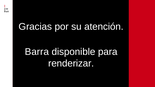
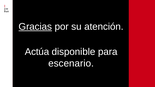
Gracias underline: none -> present (35, 27)
Barra: Barra -> Actúa (37, 52)
renderizar: renderizar -> escenario (71, 64)
